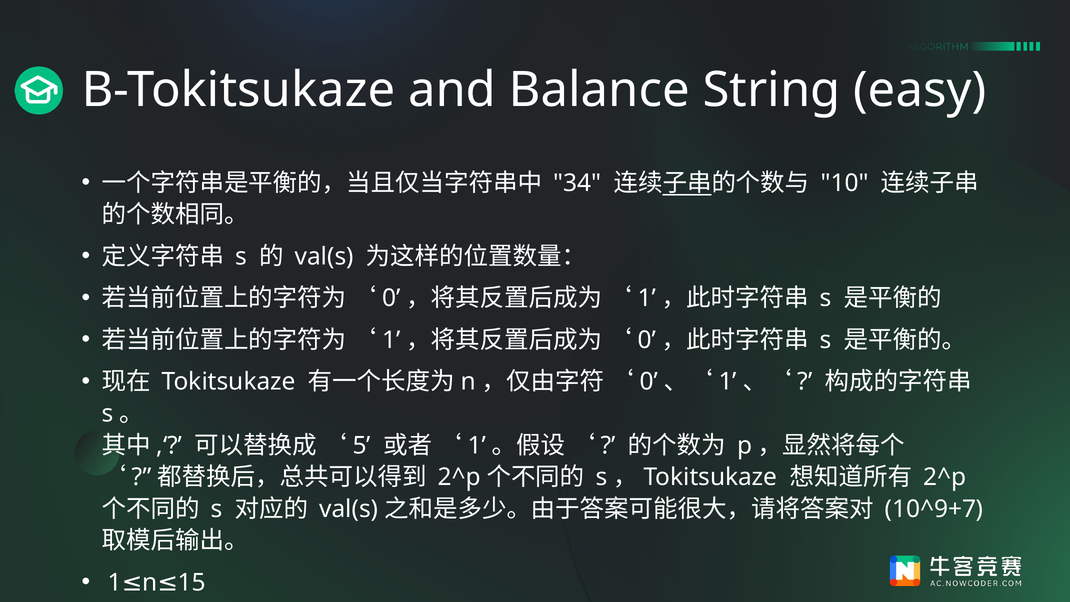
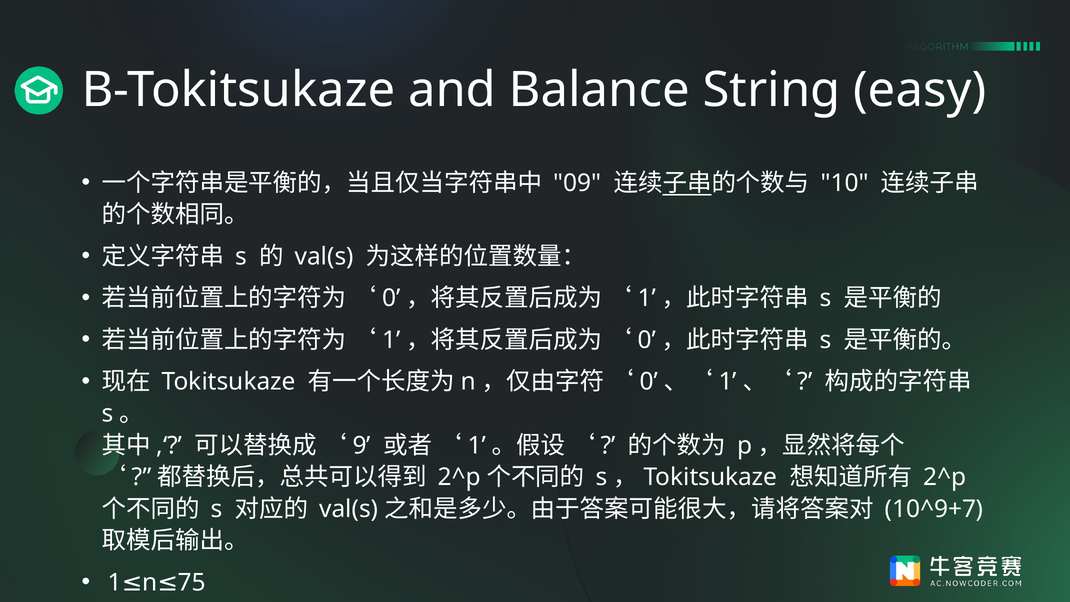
34: 34 -> 09 (577, 183)
5: 5 -> 9 (362, 445)
15: 15 -> 75 (192, 582)
